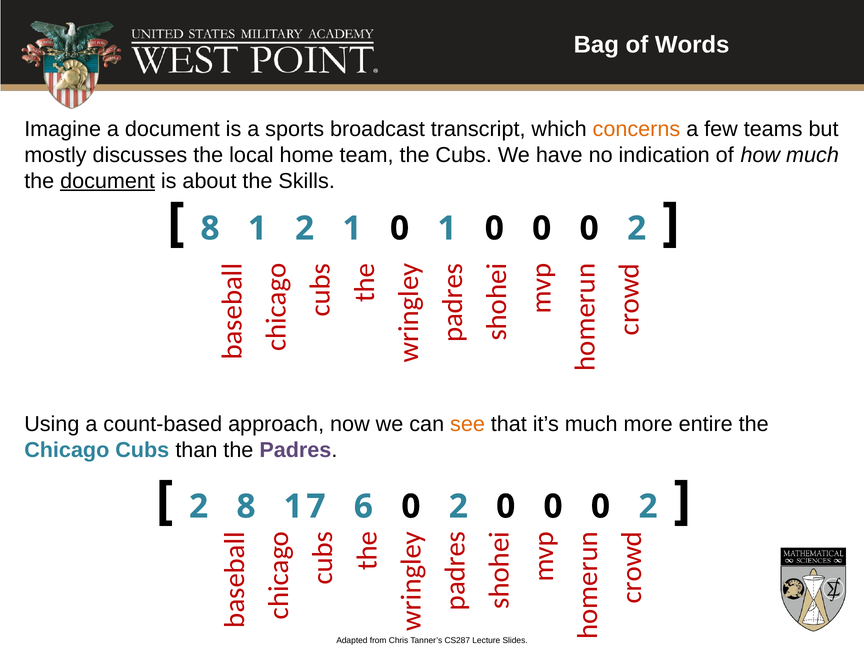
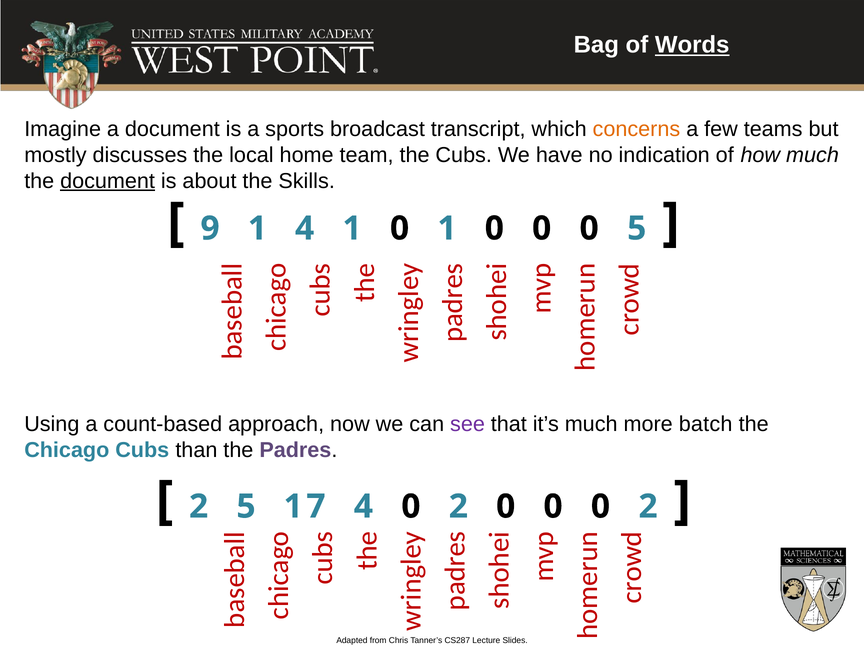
Words underline: none -> present (692, 45)
8: 8 -> 9 (210, 228)
1 2: 2 -> 4 (305, 228)
2: 2 -> 5 (637, 228)
see colour: orange -> purple (468, 424)
entire: entire -> batch (706, 424)
2 8: 8 -> 5 (246, 507)
17 6: 6 -> 4 (363, 507)
